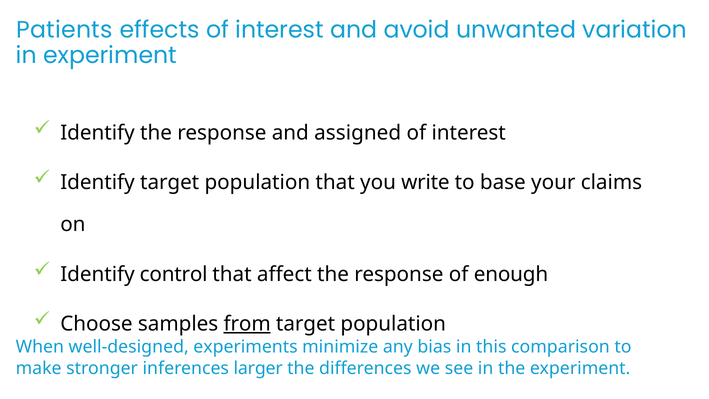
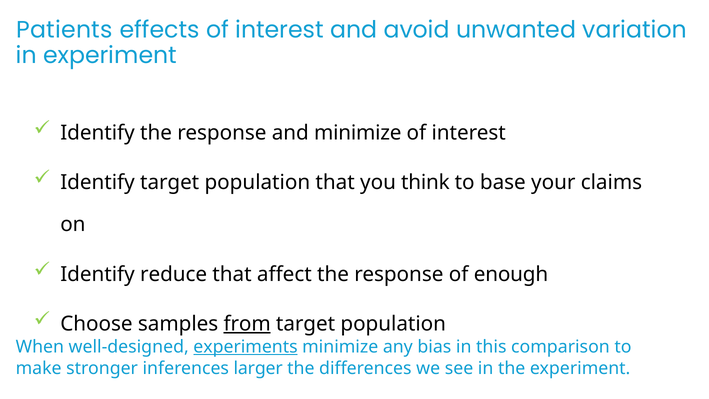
and assigned: assigned -> minimize (358, 133)
write: write -> think (425, 182)
control: control -> reduce (174, 274)
experiments underline: none -> present (245, 347)
